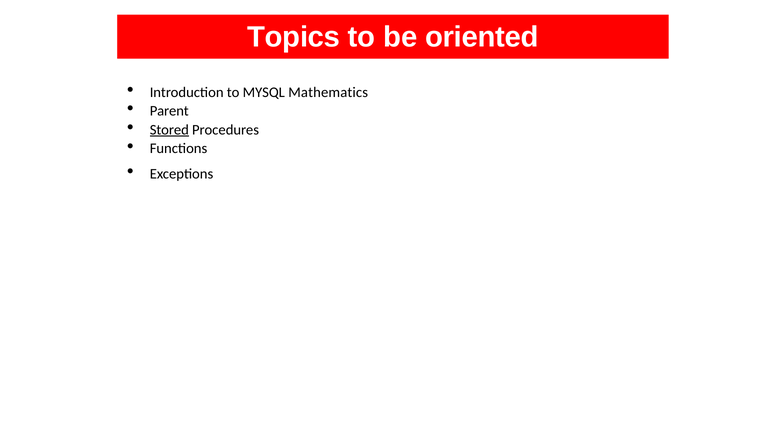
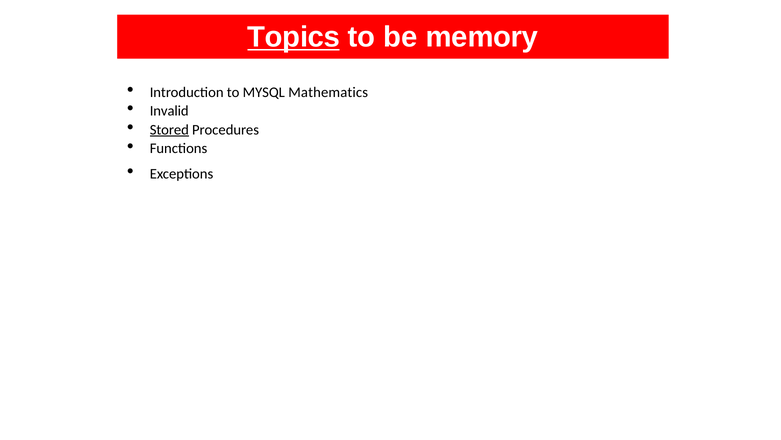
Topics underline: none -> present (294, 37)
oriented: oriented -> memory (482, 37)
Parent: Parent -> Invalid (169, 111)
